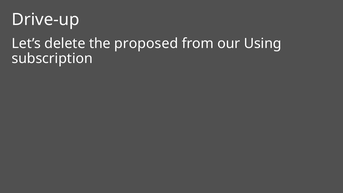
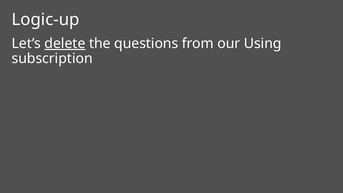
Drive-up: Drive-up -> Logic-up (46, 20)
delete underline: none -> present (65, 43)
proposed: proposed -> questions (146, 43)
